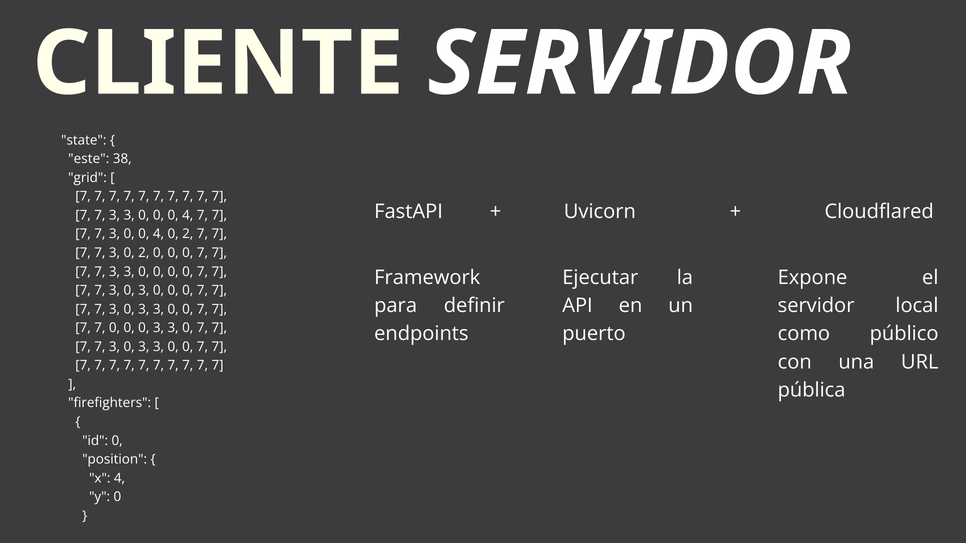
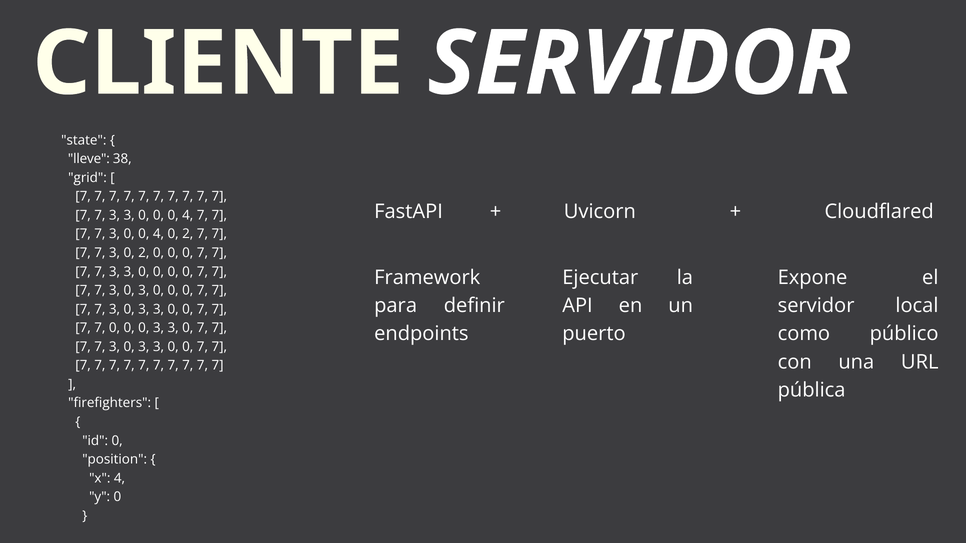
este: este -> lleve (89, 159)
